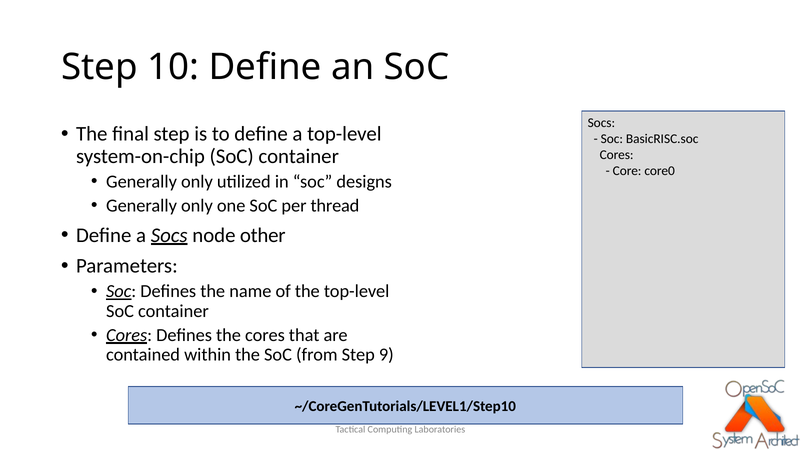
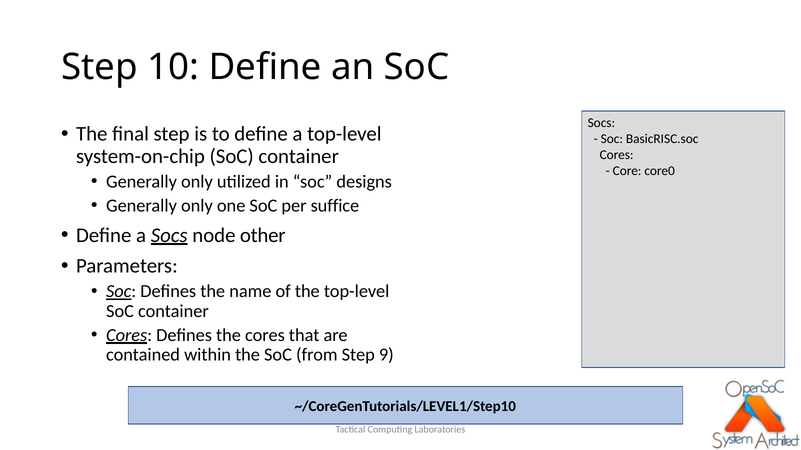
thread: thread -> suffice (335, 206)
